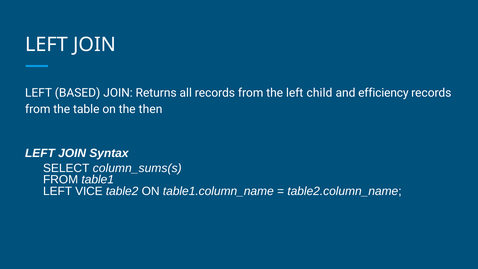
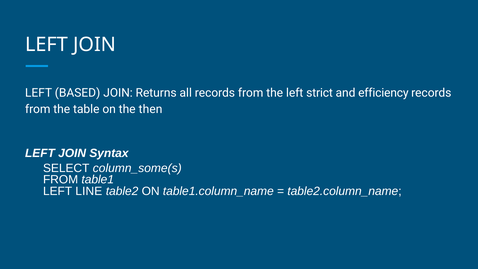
child: child -> strict (320, 93)
column_sums(s: column_sums(s -> column_some(s (137, 168)
VICE: VICE -> LINE (89, 191)
